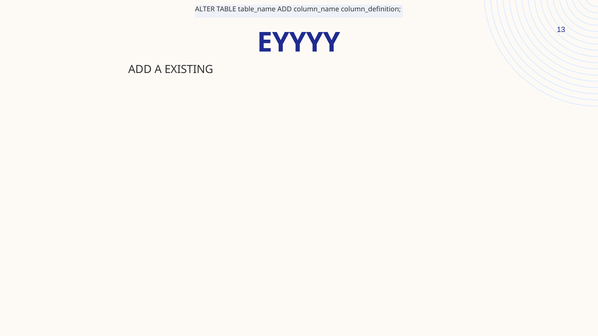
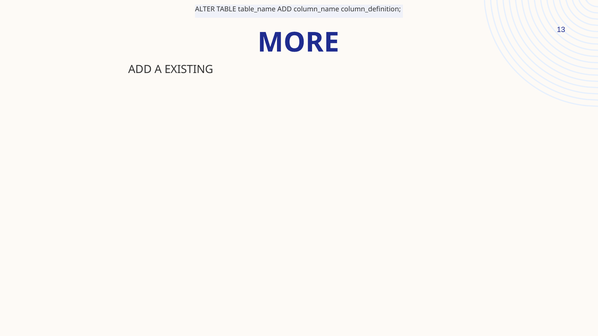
EYYYY: EYYYY -> MORE (298, 43)
